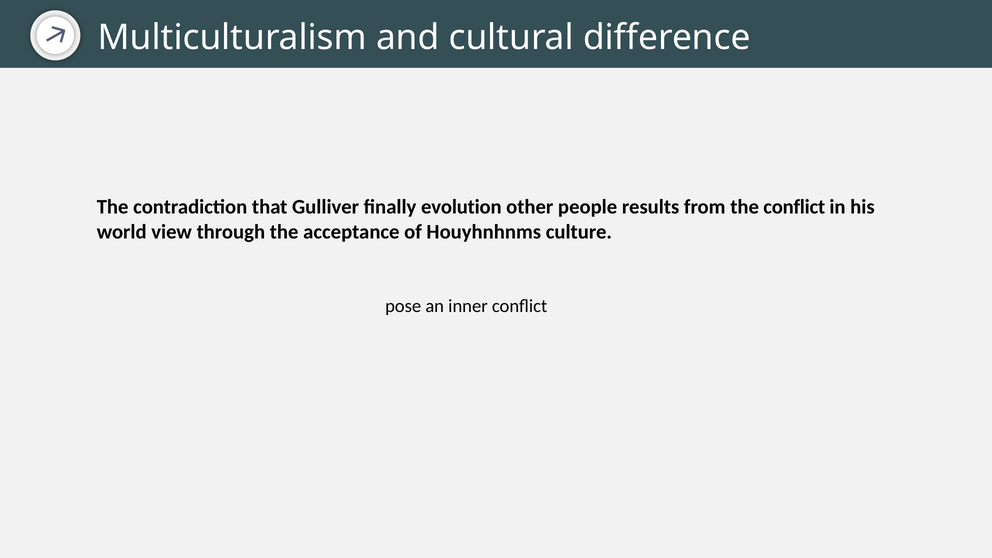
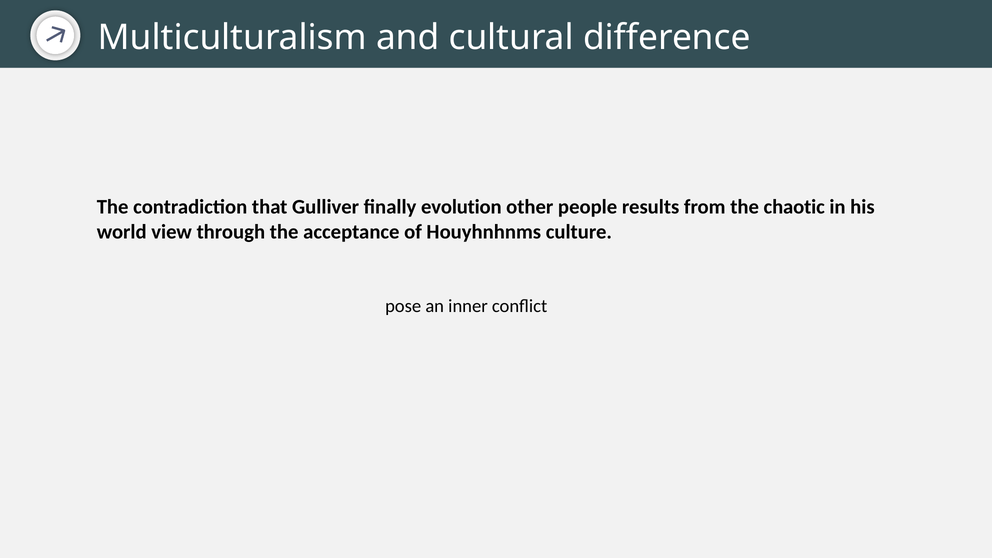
the conflict: conflict -> chaotic (794, 207)
